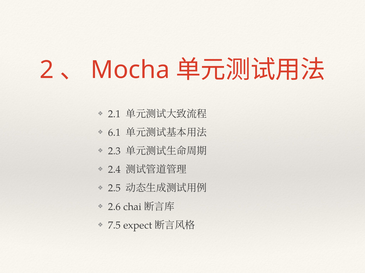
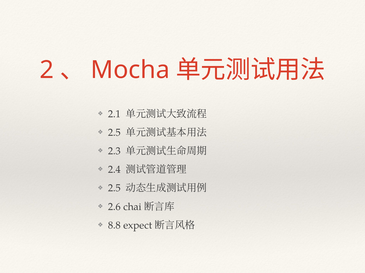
6.1: 6.1 -> 2.5 (114, 133)
7.5: 7.5 -> 8.8 (114, 226)
